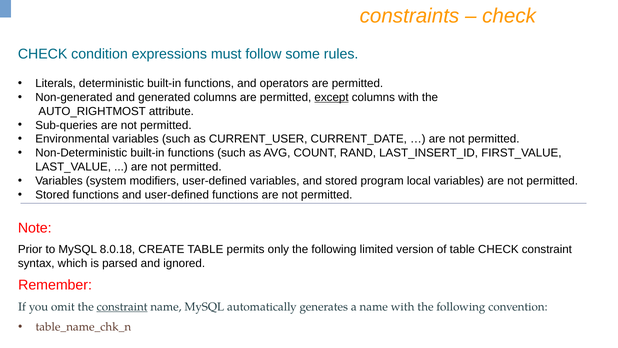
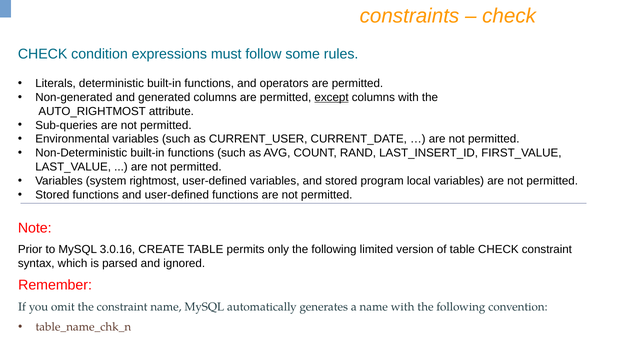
modifiers: modifiers -> rightmost (154, 181)
8.0.18: 8.0.18 -> 3.0.16 (117, 249)
constraint underline: present -> none (122, 306)
